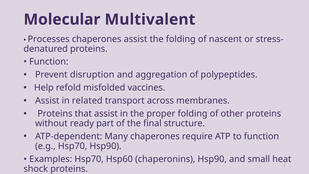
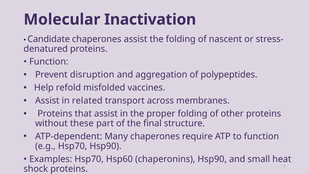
Multivalent: Multivalent -> Inactivation (150, 19)
Processes: Processes -> Candidate (49, 39)
ready: ready -> these (82, 123)
